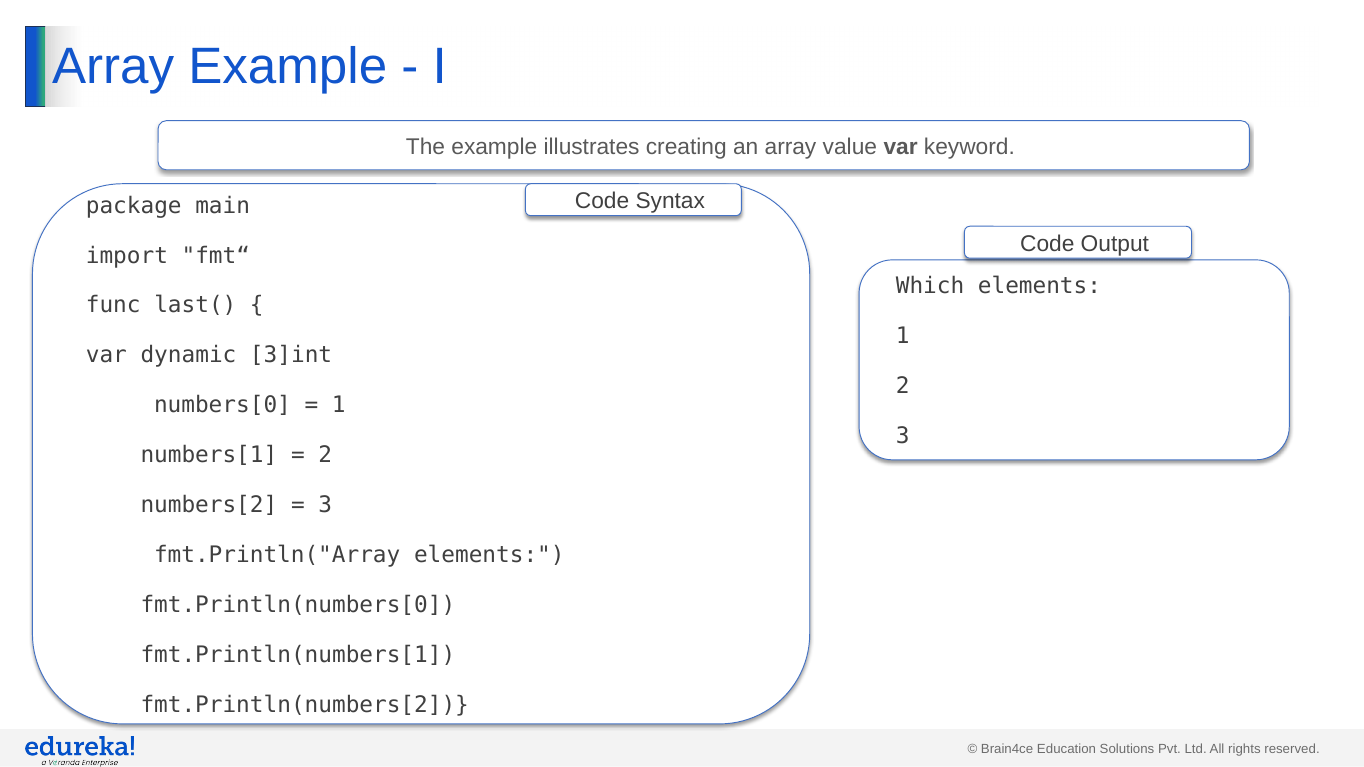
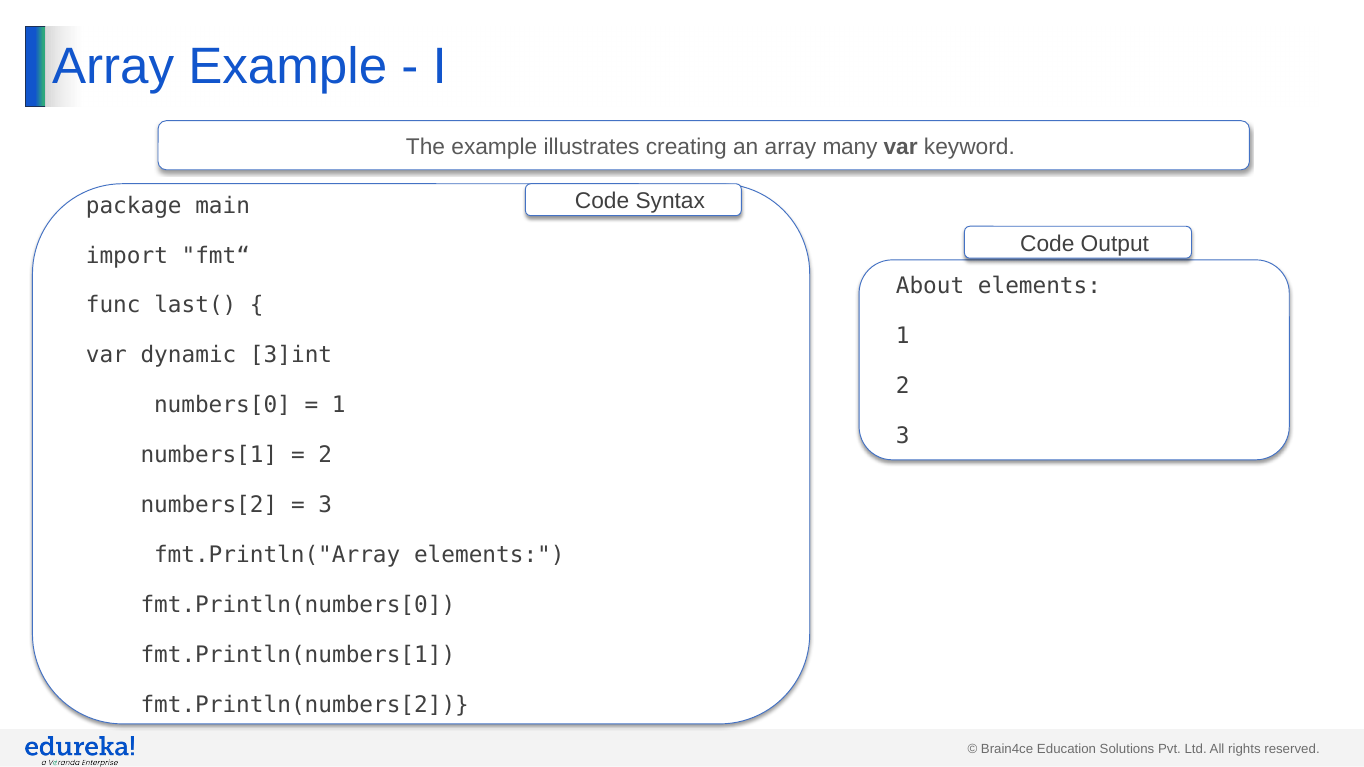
value: value -> many (850, 147)
Which: Which -> About (930, 287)
